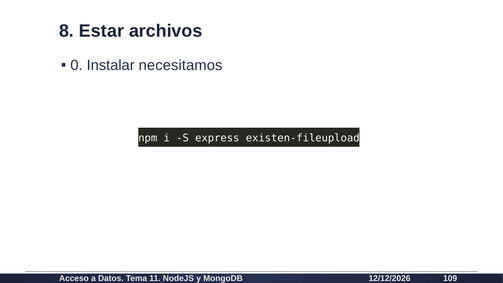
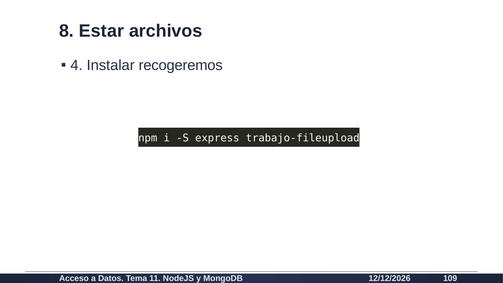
0: 0 -> 4 (77, 65)
necesitamos: necesitamos -> recogeremos (181, 65)
existen-fileupload: existen-fileupload -> trabajo-fileupload (303, 138)
